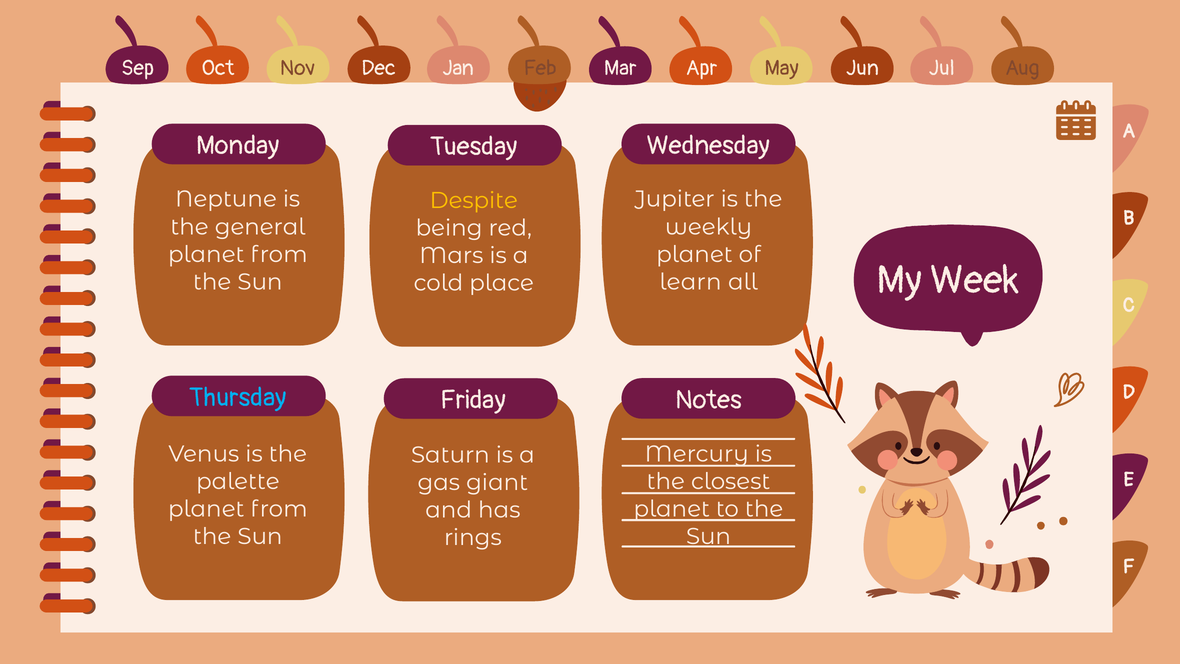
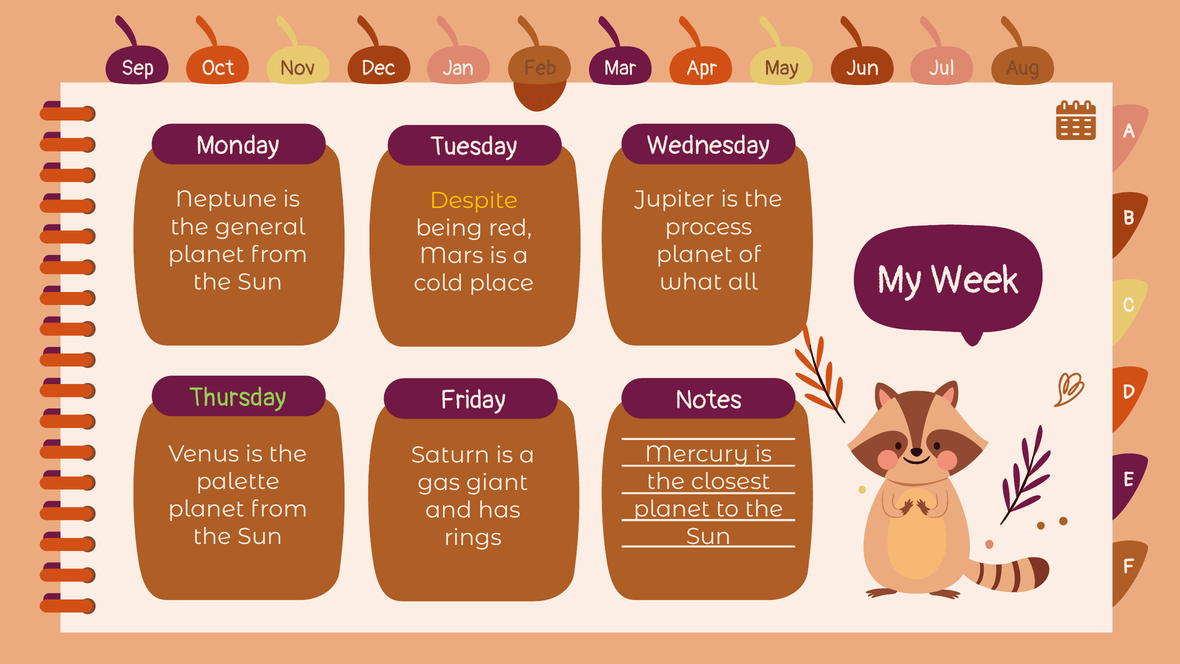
weekly: weekly -> process (709, 227)
learn: learn -> what (691, 282)
Thursday colour: light blue -> light green (238, 398)
